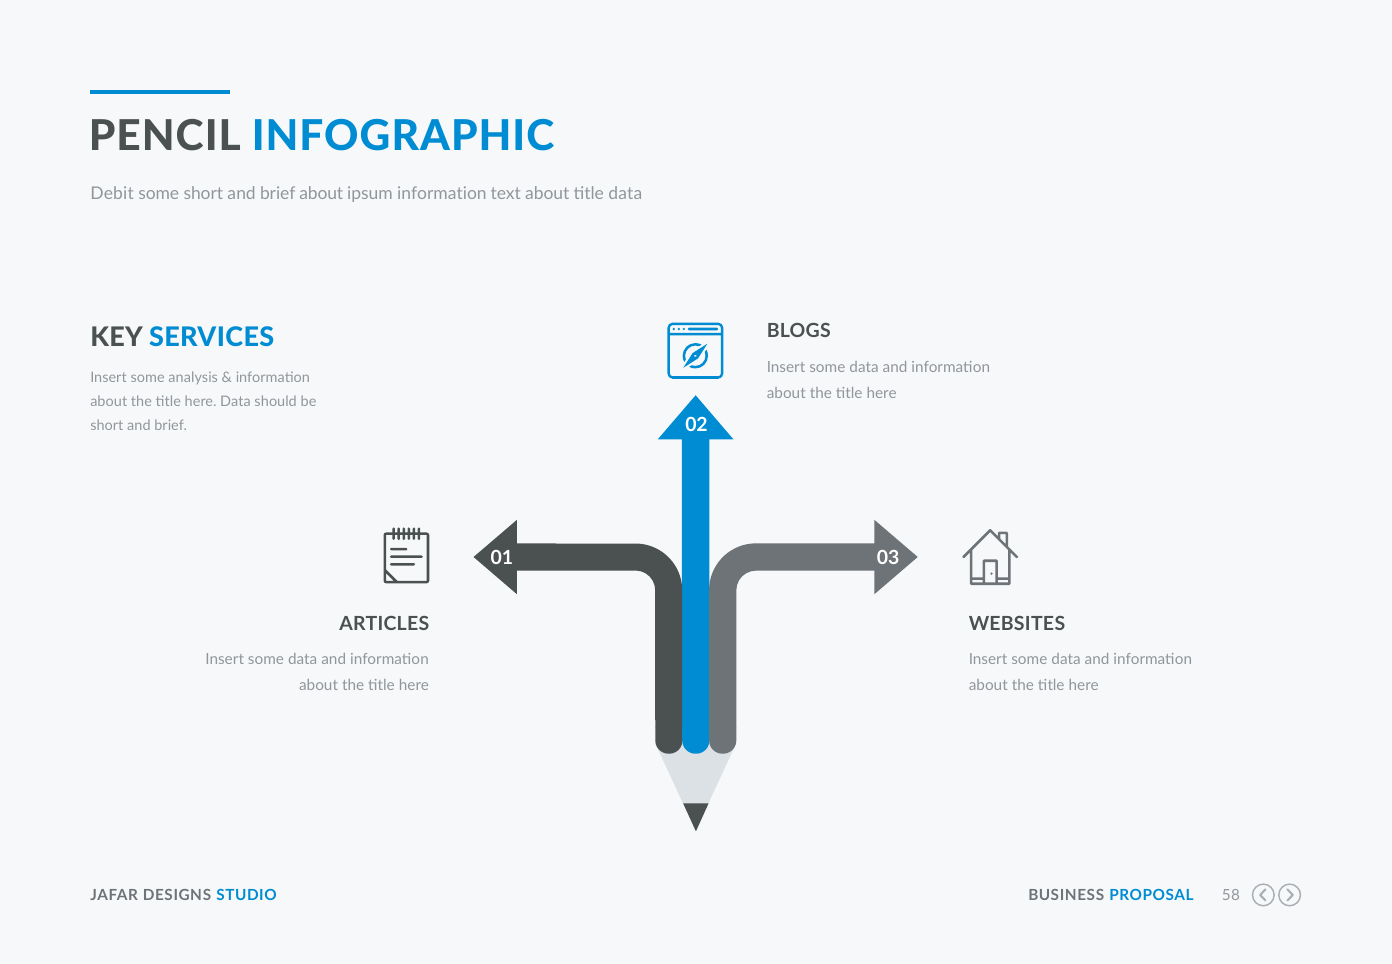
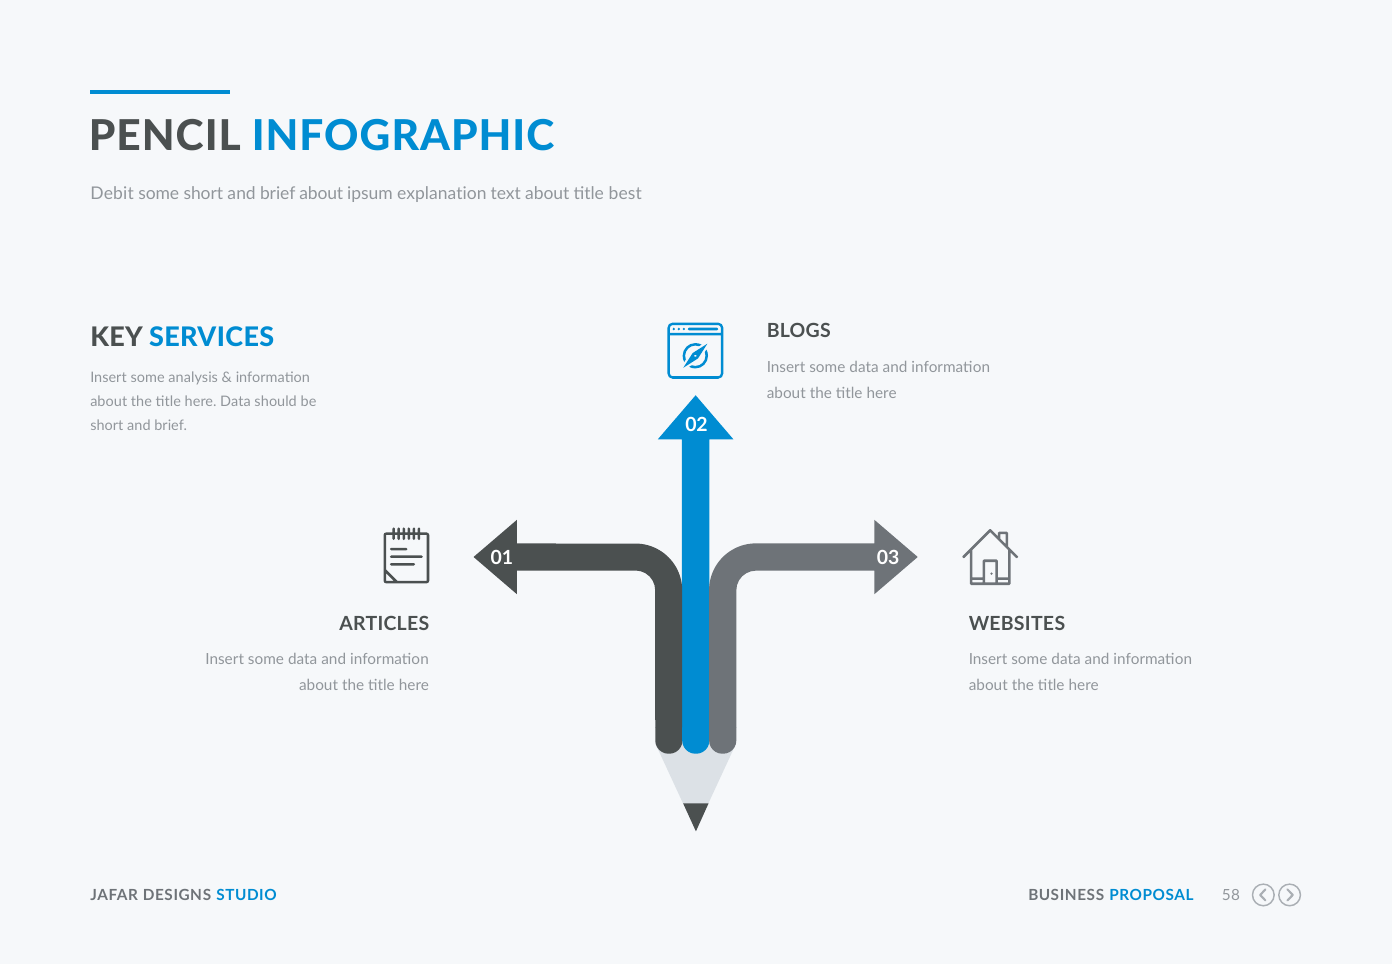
ipsum information: information -> explanation (442, 194)
title data: data -> best (625, 194)
